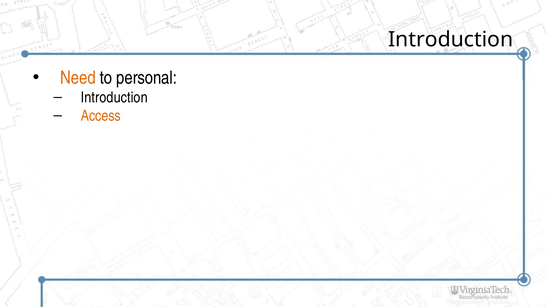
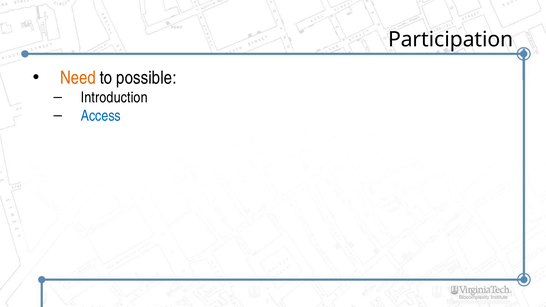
Introduction: Introduction -> Participation (451, 39)
personal: personal -> possible (146, 78)
Access colour: orange -> blue (101, 116)
